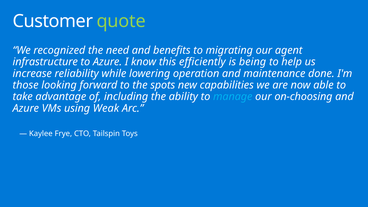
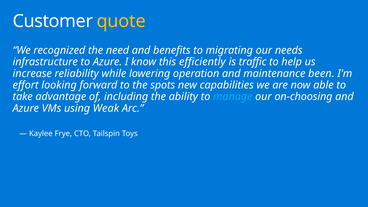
quote colour: light green -> yellow (121, 21)
agent: agent -> needs (289, 50)
being: being -> traffic (253, 62)
done: done -> been (321, 73)
those: those -> effort (26, 85)
